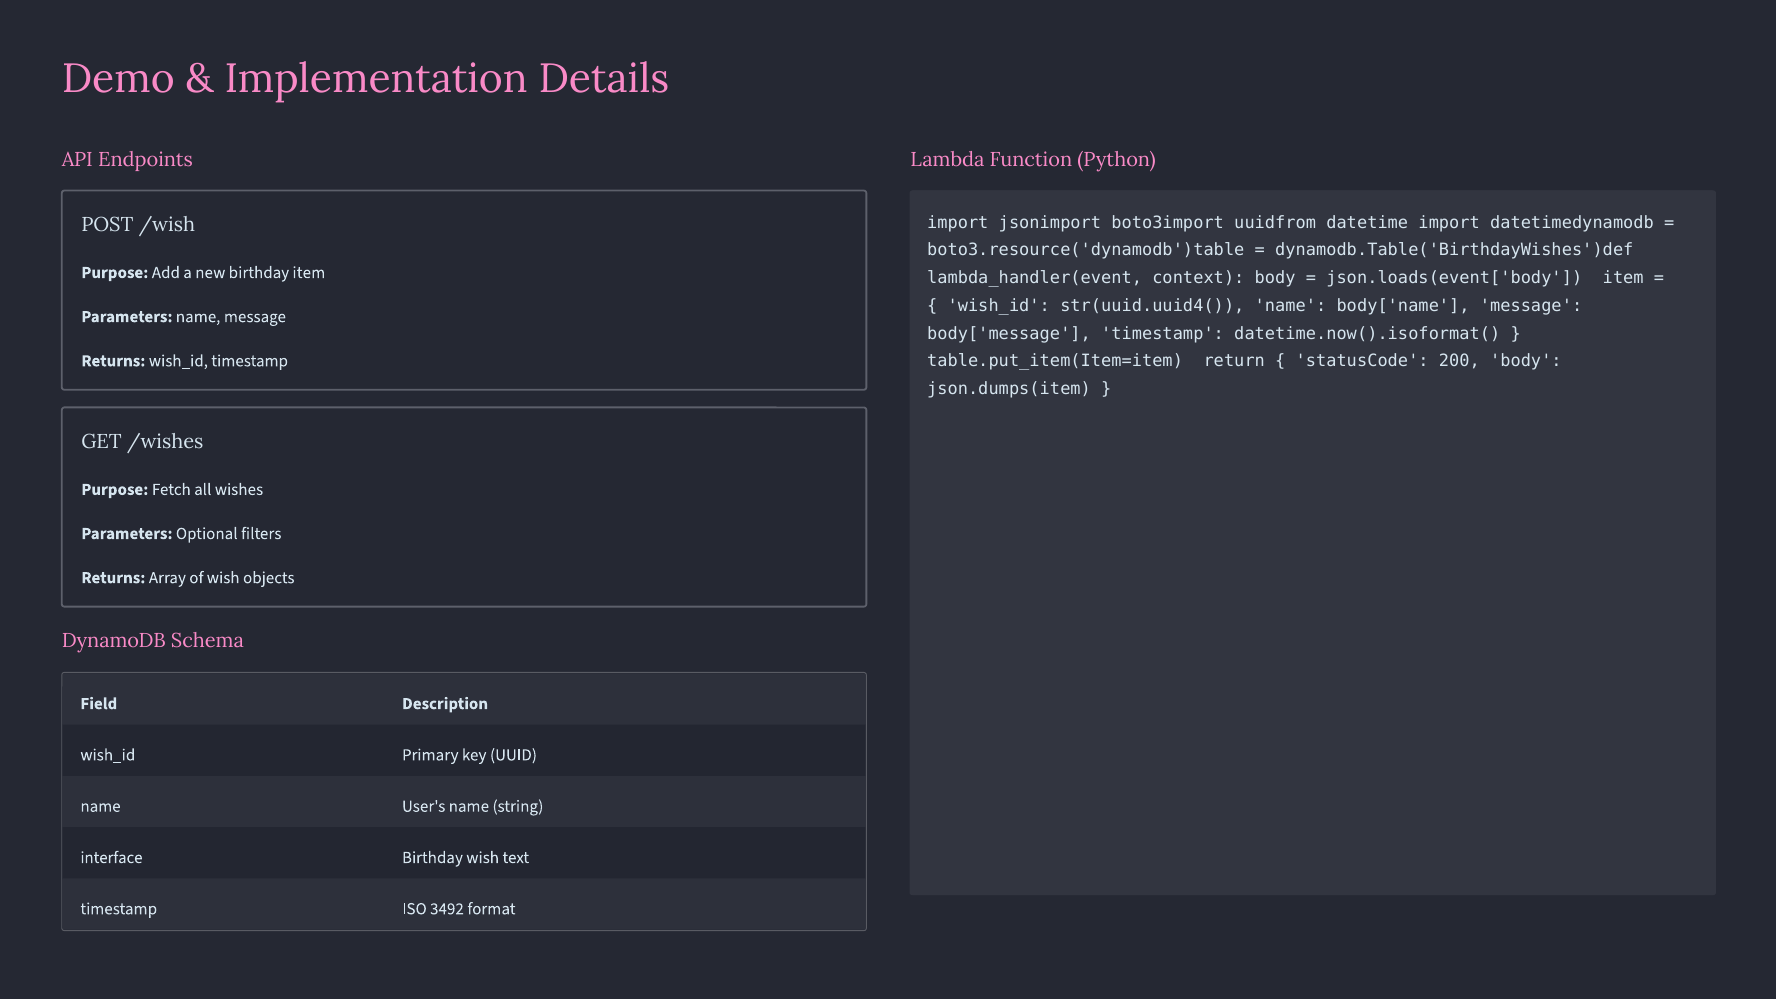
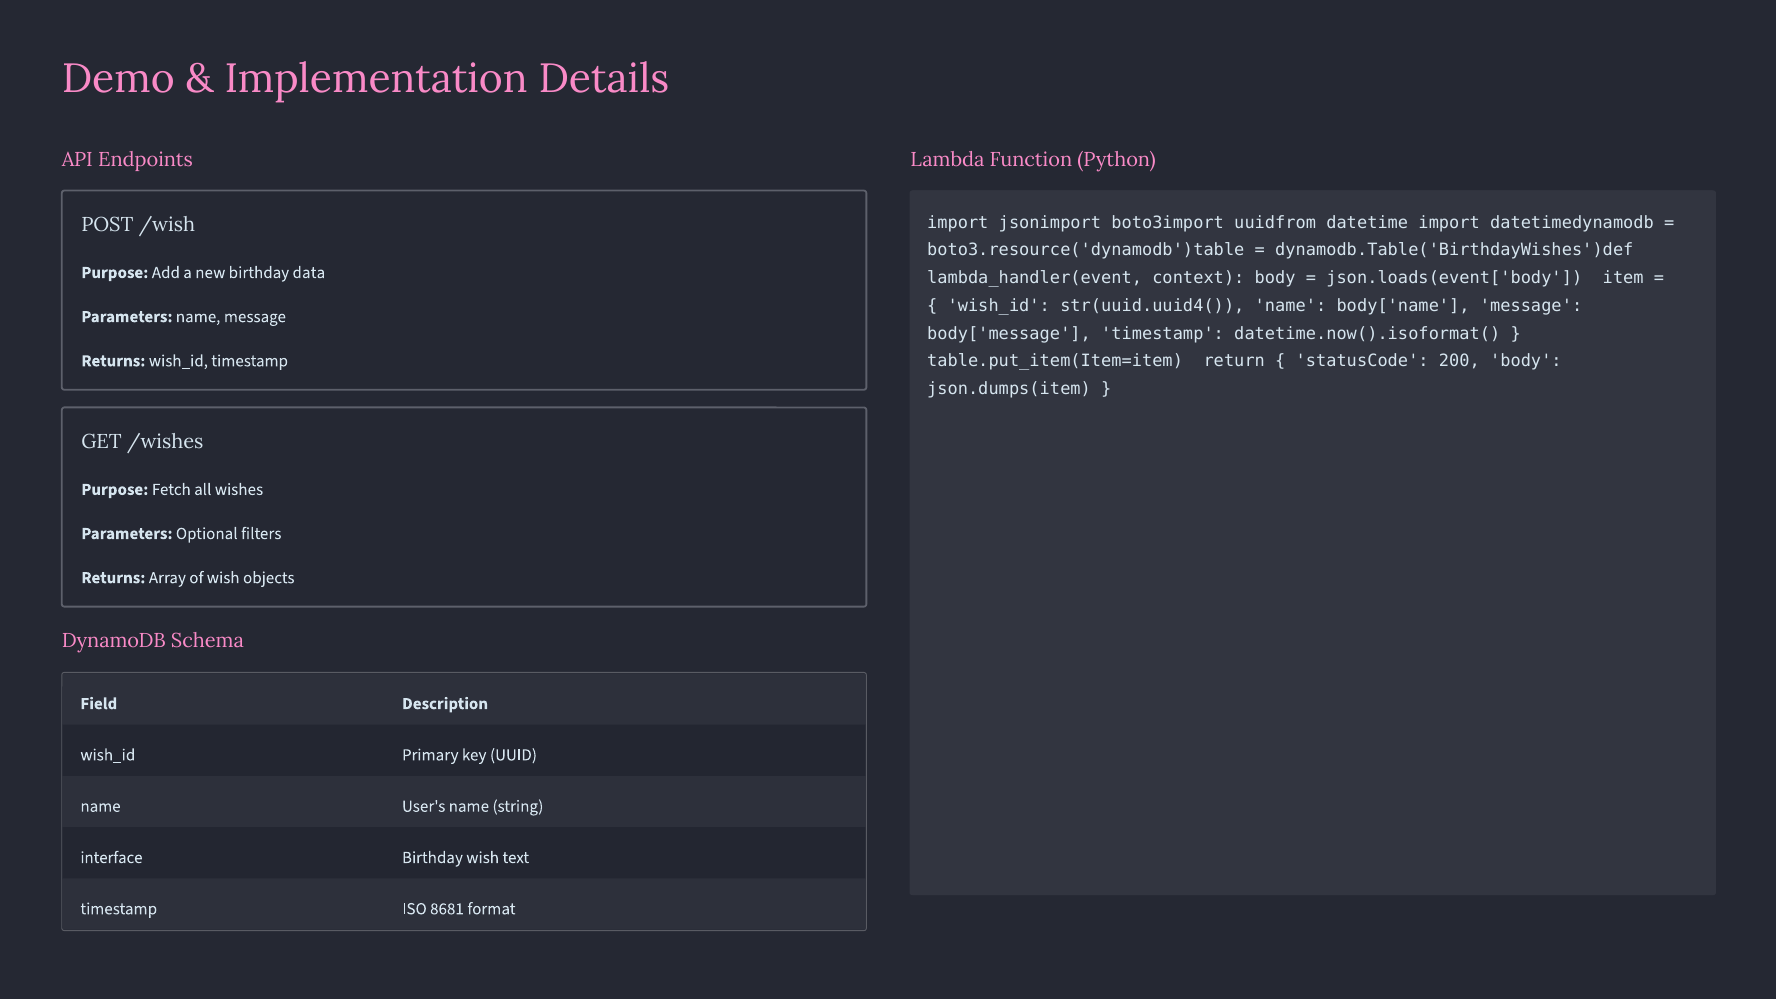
birthday item: item -> data (309, 272)
3492: 3492 -> 8681 (447, 909)
